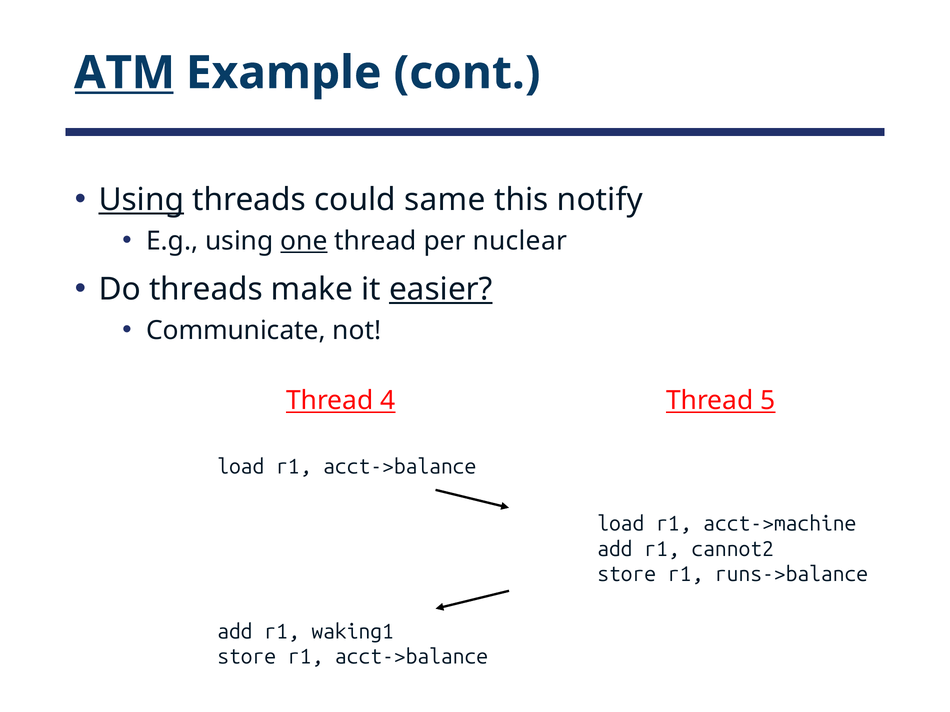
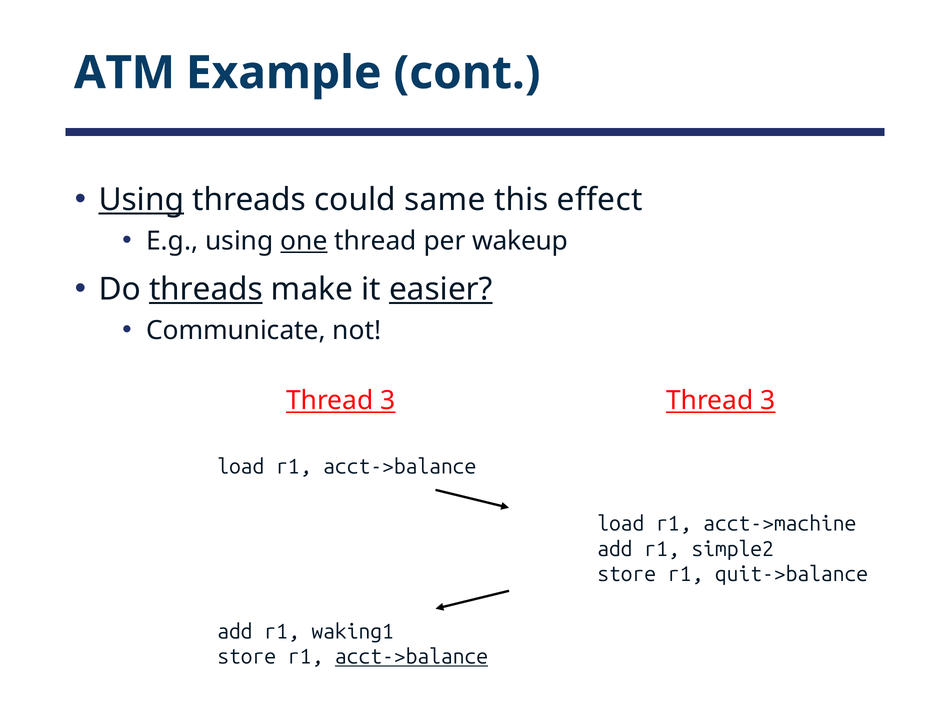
ATM underline: present -> none (125, 73)
notify: notify -> effect (600, 200)
nuclear: nuclear -> wakeup (520, 241)
threads underline: none -> present (206, 290)
4: 4 -> 3 (388, 401)
5: 5 -> 3 (768, 401)
cannot2: cannot2 -> simple2 (733, 550)
runs->balance: runs->balance -> quit->balance (792, 575)
acct->balance underline: none -> present (412, 657)
